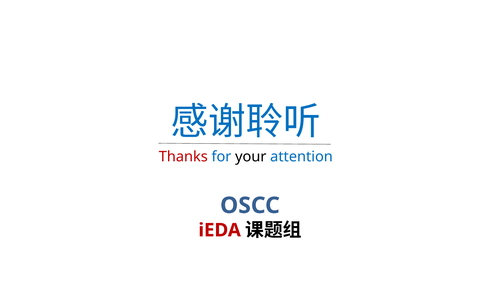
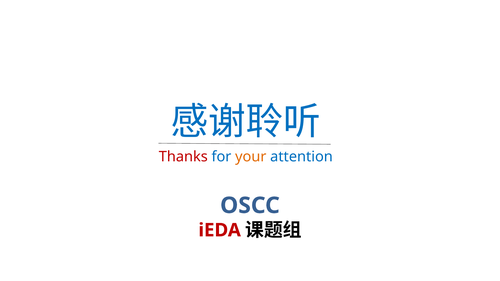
your colour: black -> orange (251, 157)
